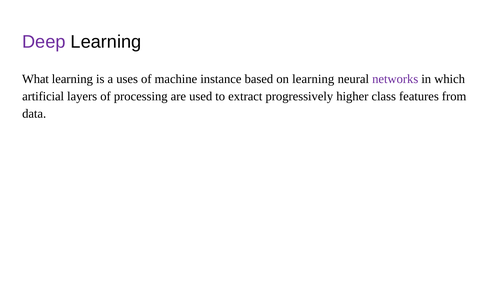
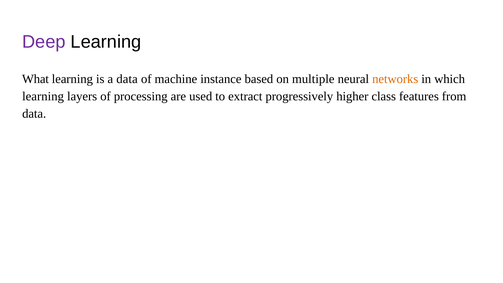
a uses: uses -> data (127, 79)
on learning: learning -> multiple (313, 79)
networks colour: purple -> orange (395, 79)
artificial: artificial -> learning (43, 96)
